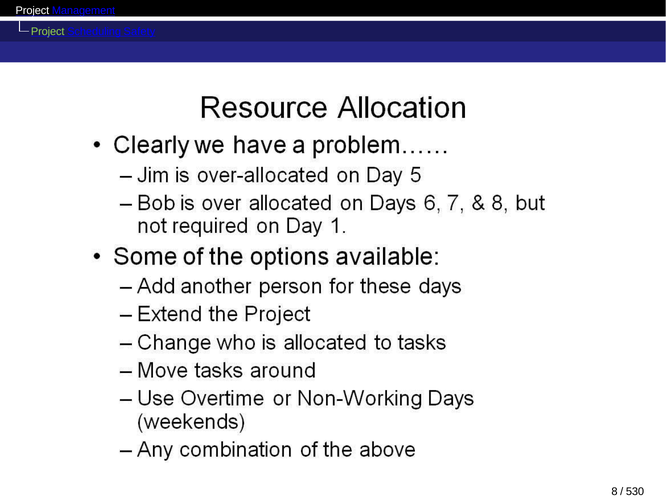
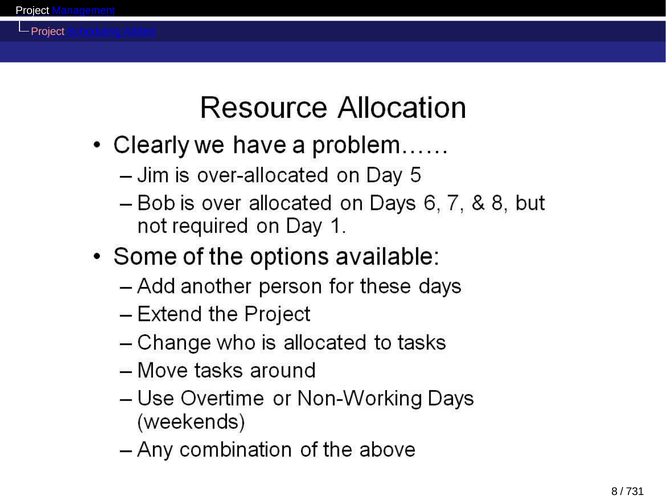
Project colour: light green -> pink (48, 31)
Safety: Safety -> Added (140, 31)
530: 530 -> 731 (635, 492)
